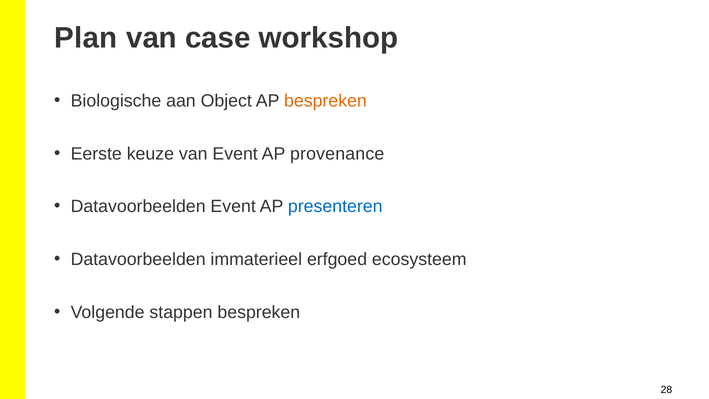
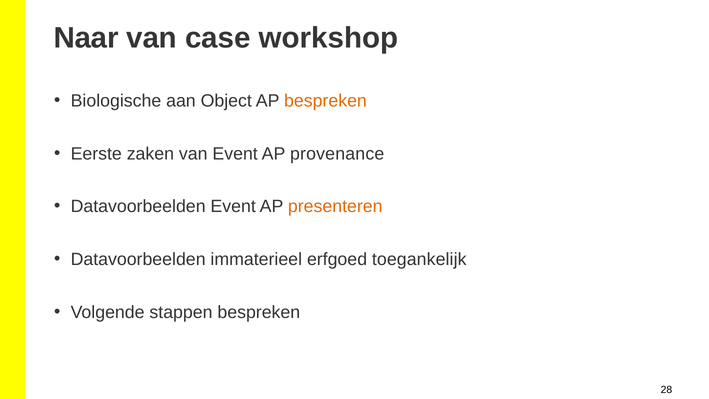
Plan: Plan -> Naar (86, 38)
keuze: keuze -> zaken (150, 154)
presenteren colour: blue -> orange (335, 206)
ecosysteem: ecosysteem -> toegankelijk (419, 259)
